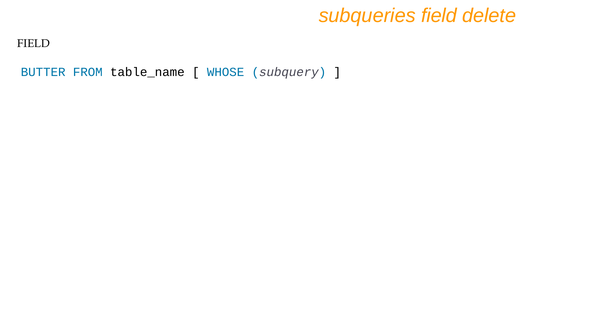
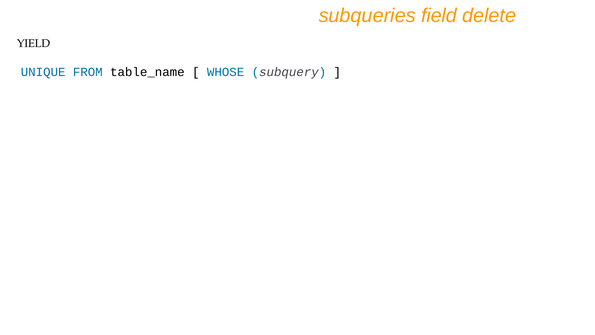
FIELD: FIELD -> YIELD (34, 43)
BUTTER: BUTTER -> UNIQUE (43, 72)
